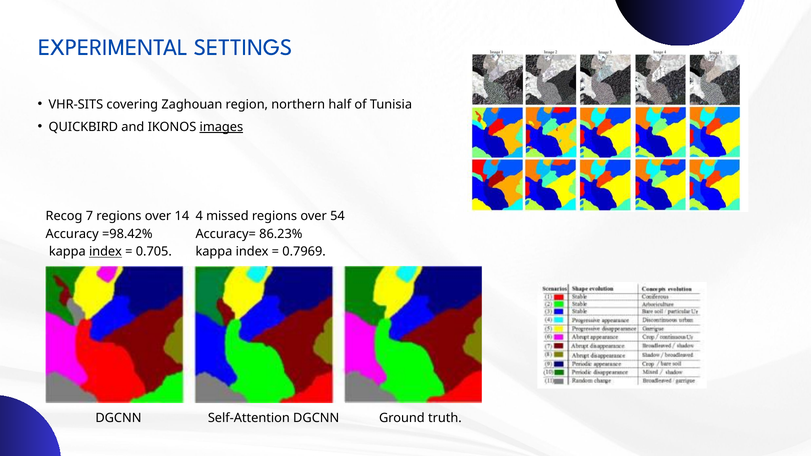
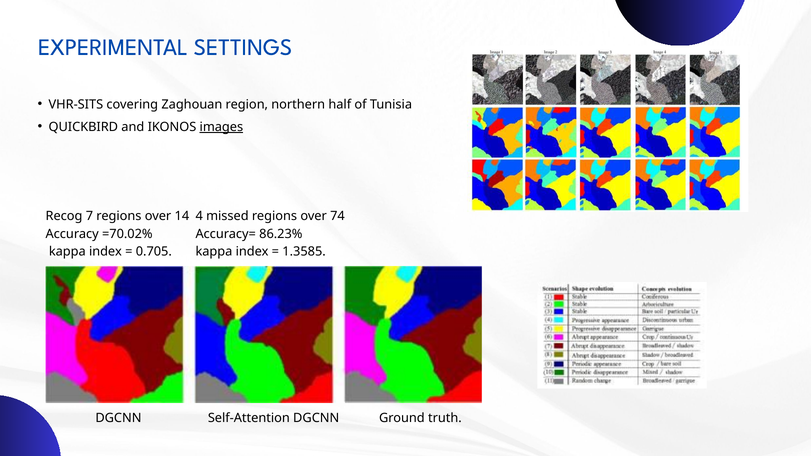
54: 54 -> 74 (337, 216)
=98.42%: =98.42% -> =70.02% (127, 234)
index underline: present -> none (105, 252)
0.7969: 0.7969 -> 1.3585 (304, 252)
